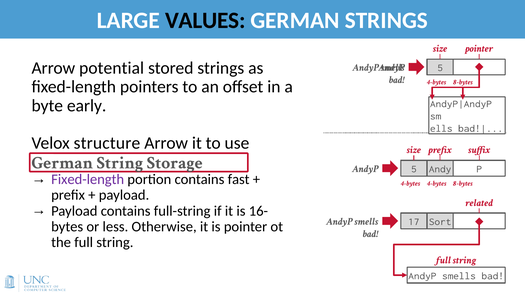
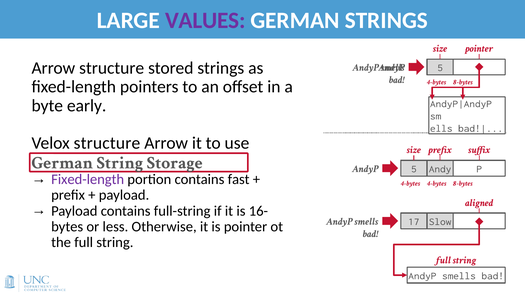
VALUES colour: black -> purple (205, 20)
Arrow potential: potential -> structure (112, 68)
related: related -> aligned (479, 202)
Sort: Sort -> Slow (440, 221)
